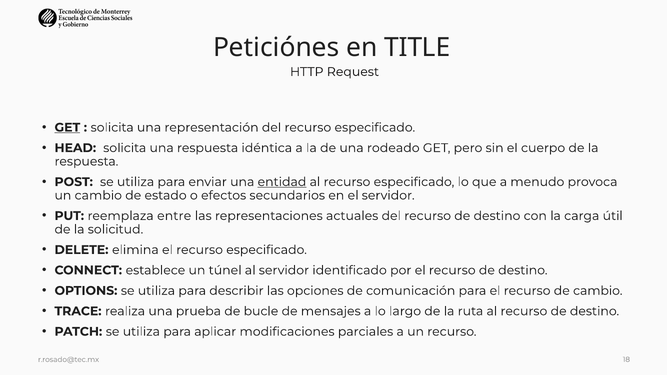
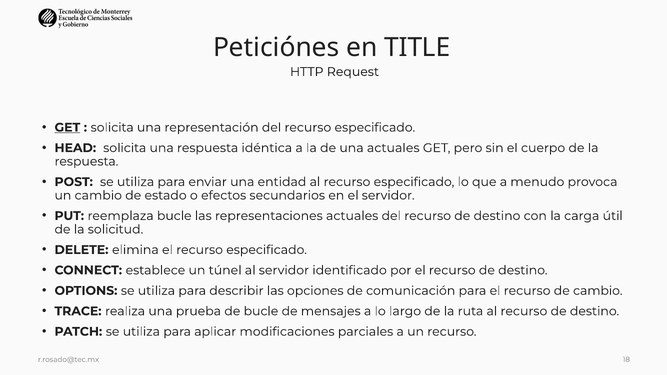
una rodeado: rodeado -> actuales (393, 148)
entidad underline: present -> none (282, 182)
reemplaza entre: entre -> bucle (174, 216)
